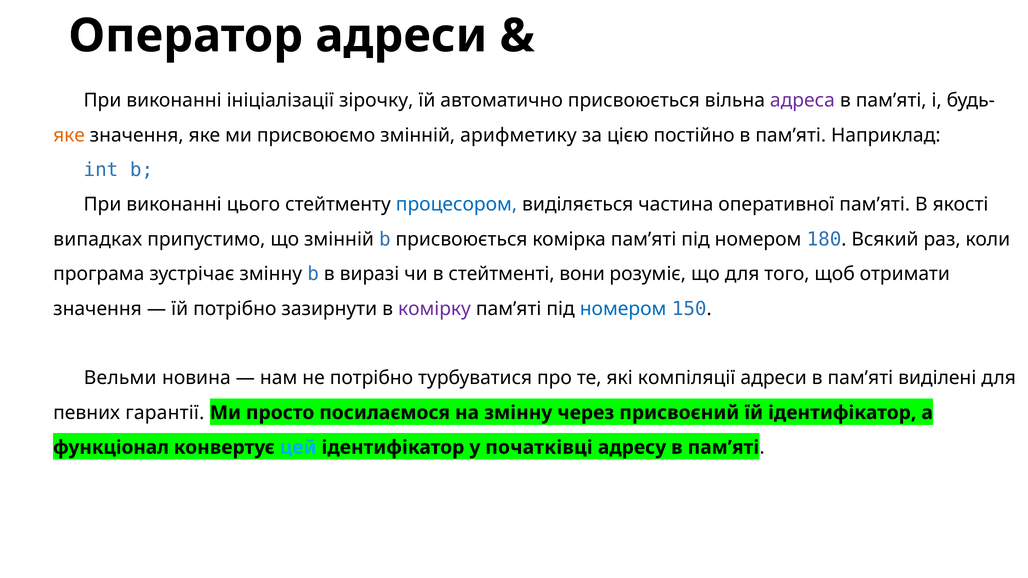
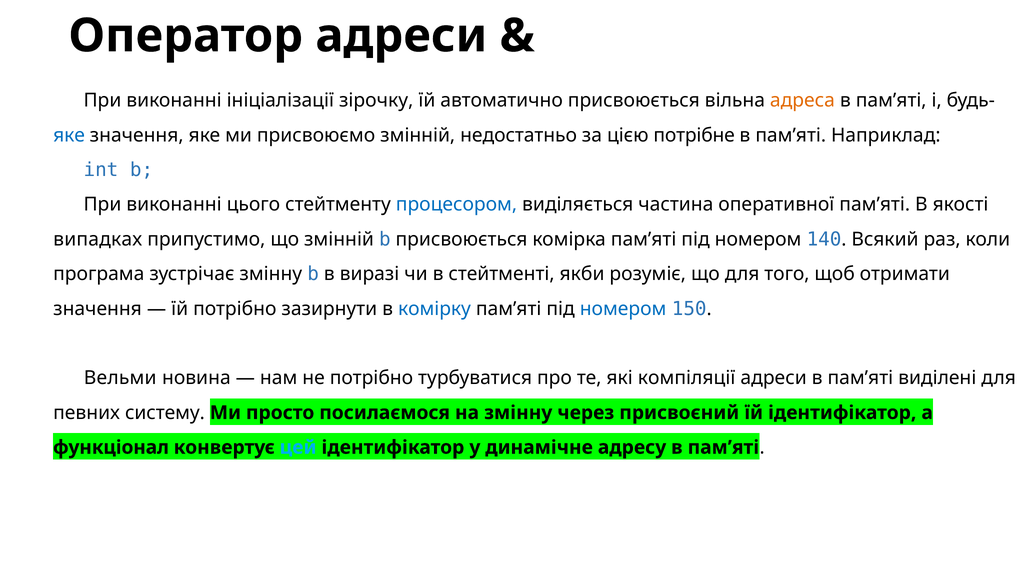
адреса colour: purple -> orange (802, 101)
яке colour: orange -> blue (69, 135)
арифметику: арифметику -> недостатньо (519, 135)
постійно: постійно -> потрібне (694, 135)
180: 180 -> 140 (824, 239)
вони: вони -> якби (582, 274)
комірку colour: purple -> blue (434, 309)
гарантії: гарантії -> систему (165, 413)
початківці: початківці -> динамічне (539, 448)
